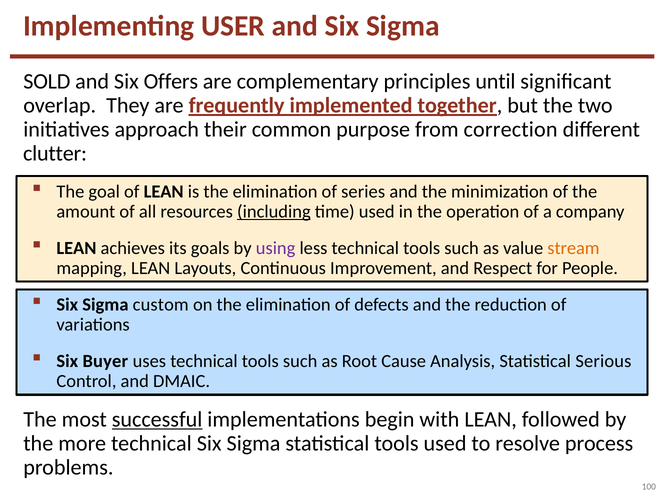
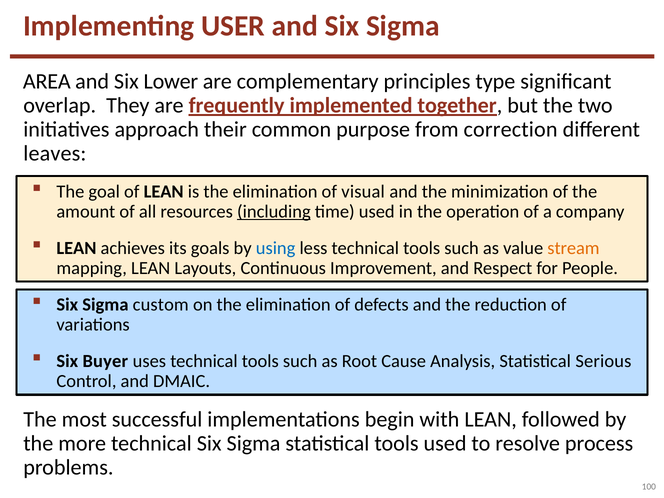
SOLD: SOLD -> AREA (47, 82)
Offers: Offers -> Lower (171, 82)
until: until -> type (495, 82)
clutter: clutter -> leaves (55, 153)
series: series -> visual (363, 192)
using colour: purple -> blue (276, 248)
successful underline: present -> none (157, 420)
